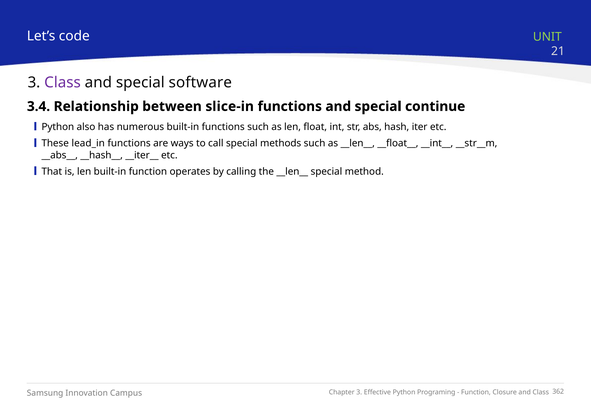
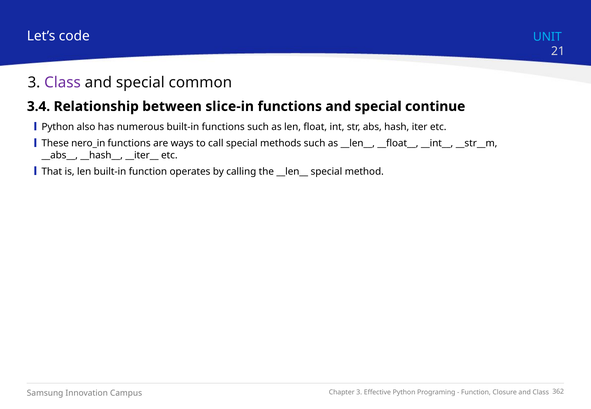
UNIT colour: light green -> light blue (547, 37)
software: software -> common (200, 83)
lead_in: lead_in -> nero_in (88, 143)
